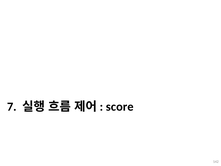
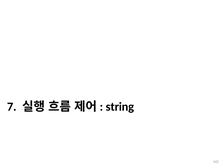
score: score -> string (120, 106)
